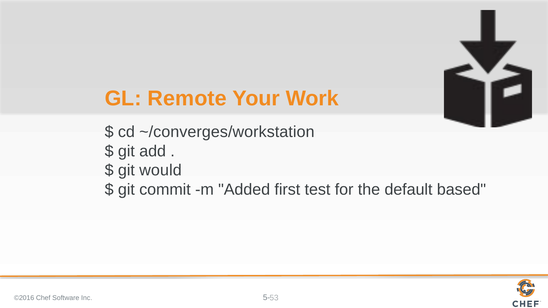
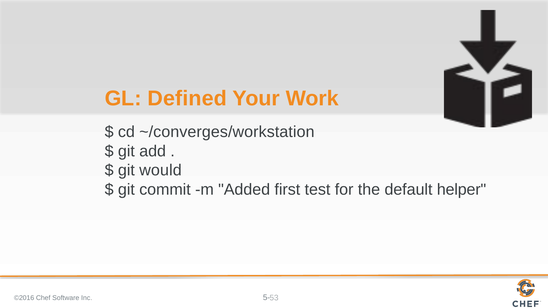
Remote: Remote -> Defined (187, 99)
based: based -> helper (462, 190)
